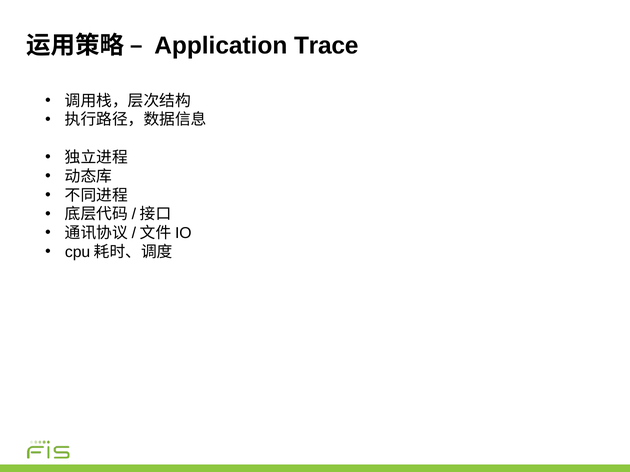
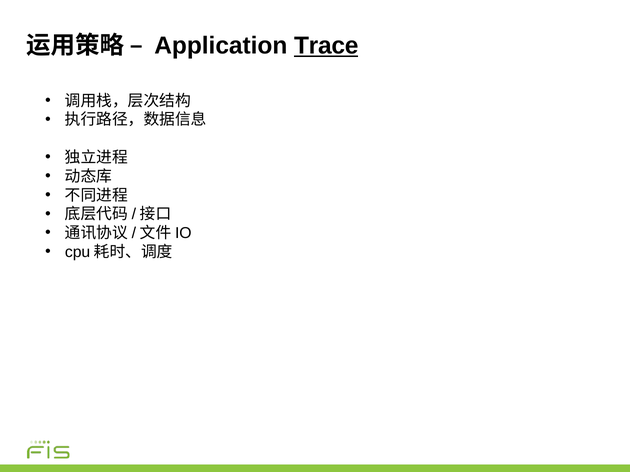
Trace underline: none -> present (326, 46)
